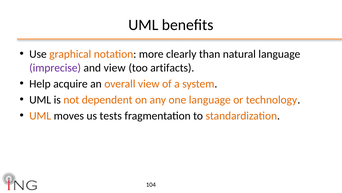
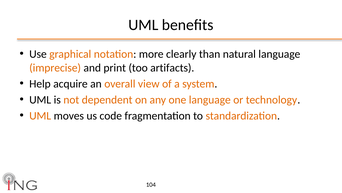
imprecise colour: purple -> orange (55, 68)
and view: view -> print (115, 68)
tests: tests -> code (111, 115)
